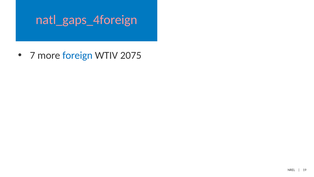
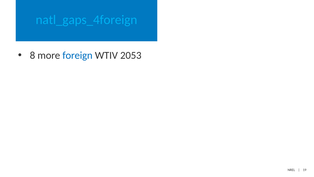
natl_gaps_4foreign colour: pink -> light blue (86, 20)
7: 7 -> 8 (32, 55)
2075: 2075 -> 2053 (131, 55)
